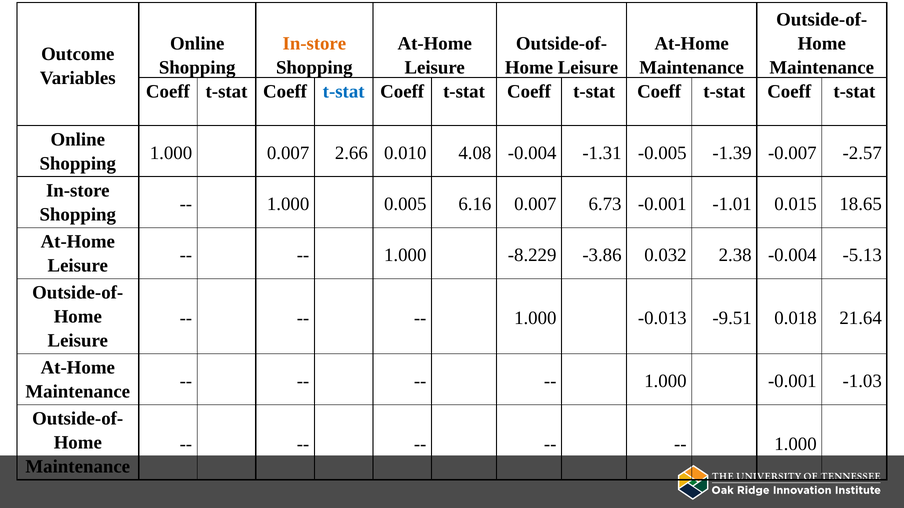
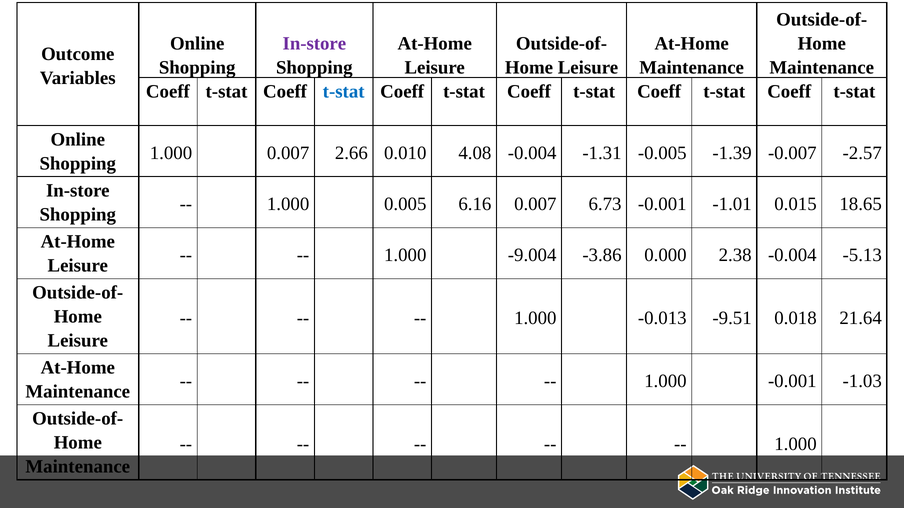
In-store colour: orange -> purple (314, 43)
-8.229: -8.229 -> -9.004 (532, 255)
0.032: 0.032 -> 0.000 (665, 255)
